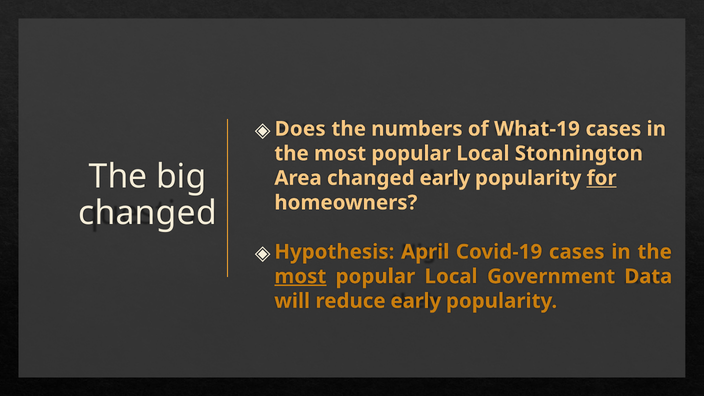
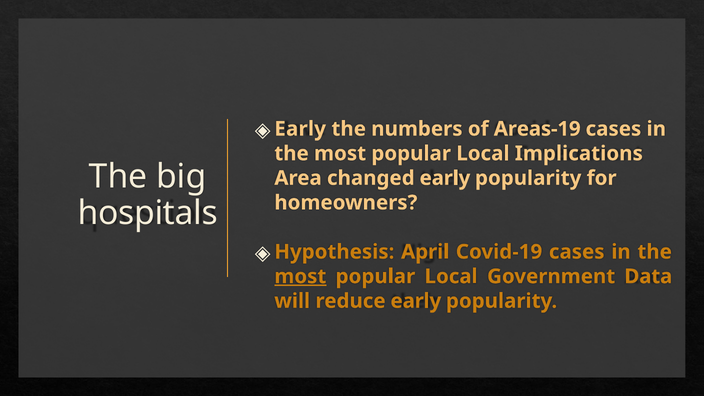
Does: Does -> Early (300, 129)
What-19: What-19 -> Areas-19 (537, 129)
Stonnington: Stonnington -> Implications (579, 153)
for underline: present -> none (602, 178)
changed: changed -> hospitals (148, 213)
